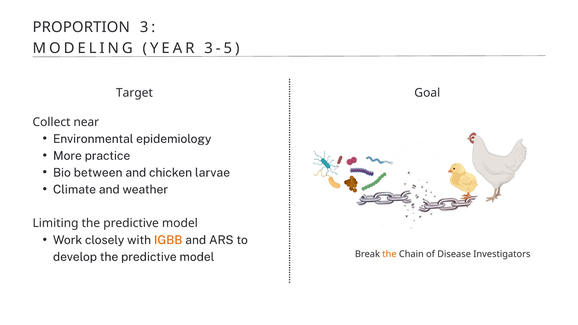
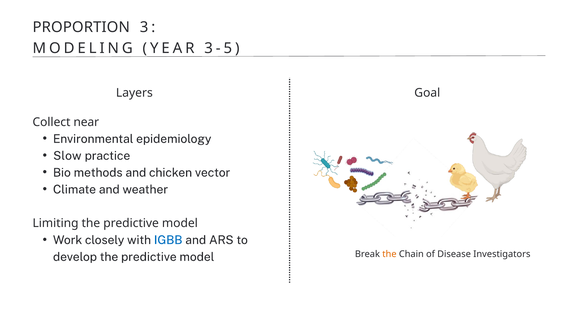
Target: Target -> Layers (134, 93)
More: More -> Slow (67, 156)
between: between -> methods (98, 173)
larvae: larvae -> vector (213, 173)
IGBB colour: orange -> blue (168, 240)
